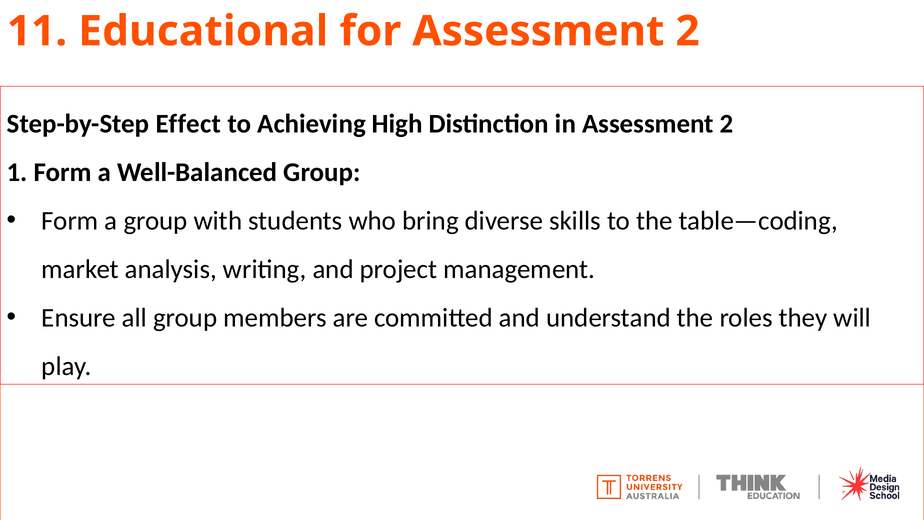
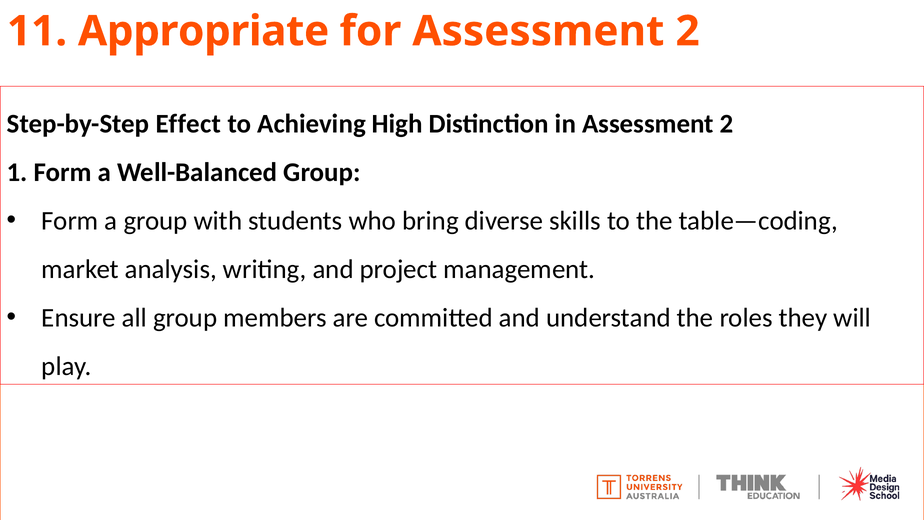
Educational: Educational -> Appropriate (204, 31)
